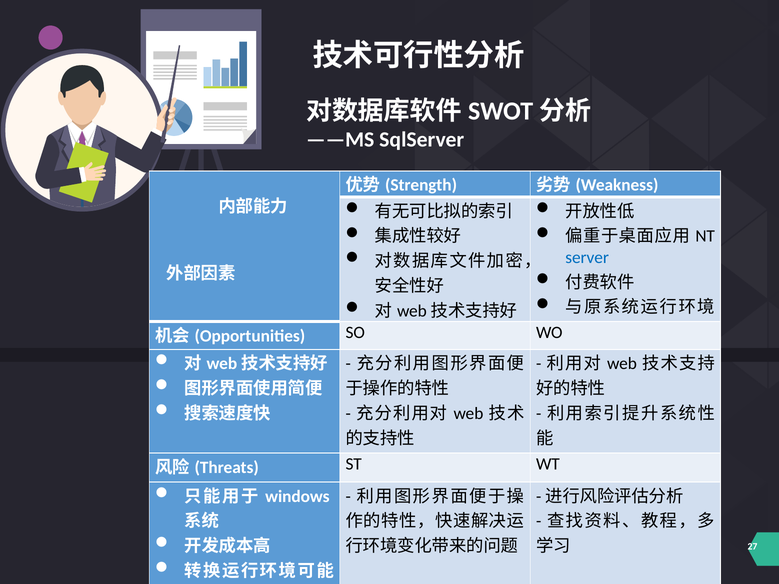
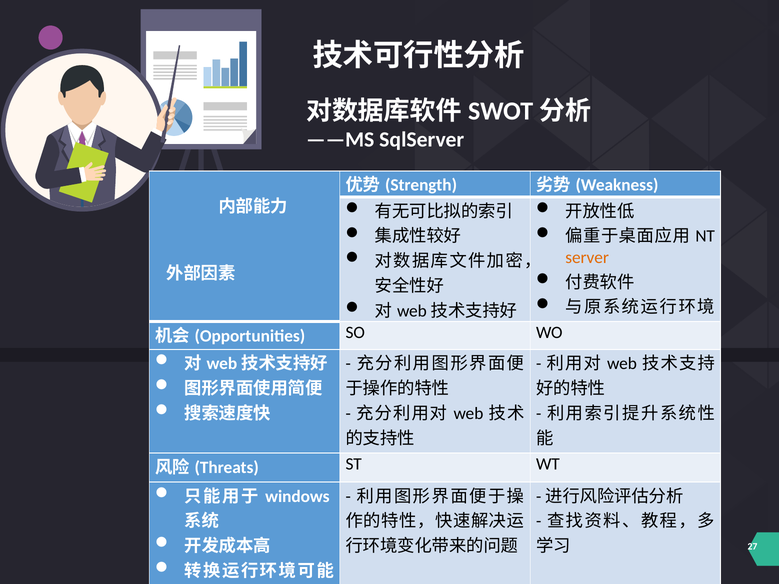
server colour: blue -> orange (587, 258)
